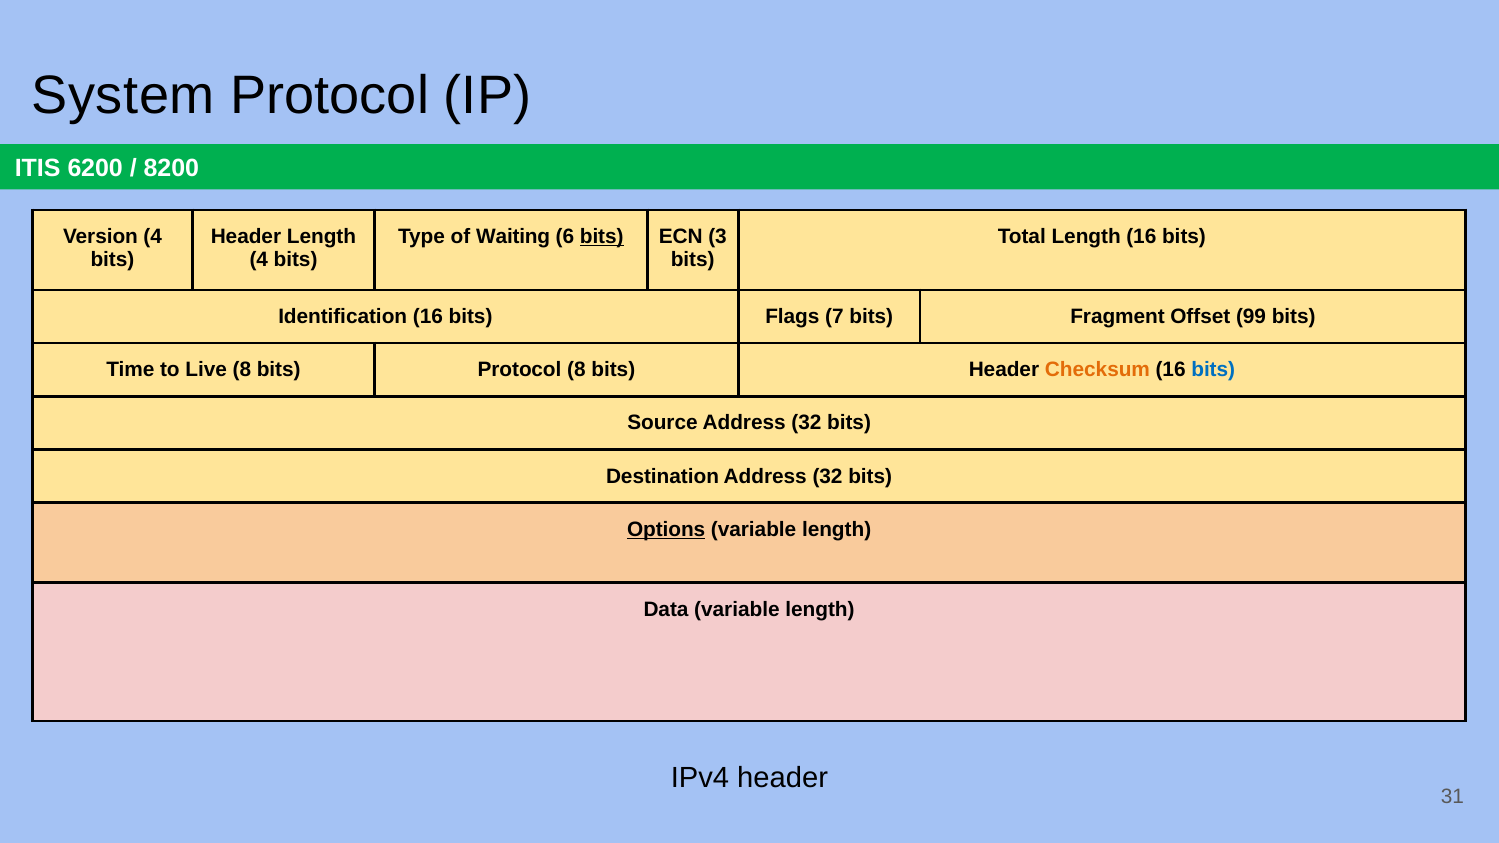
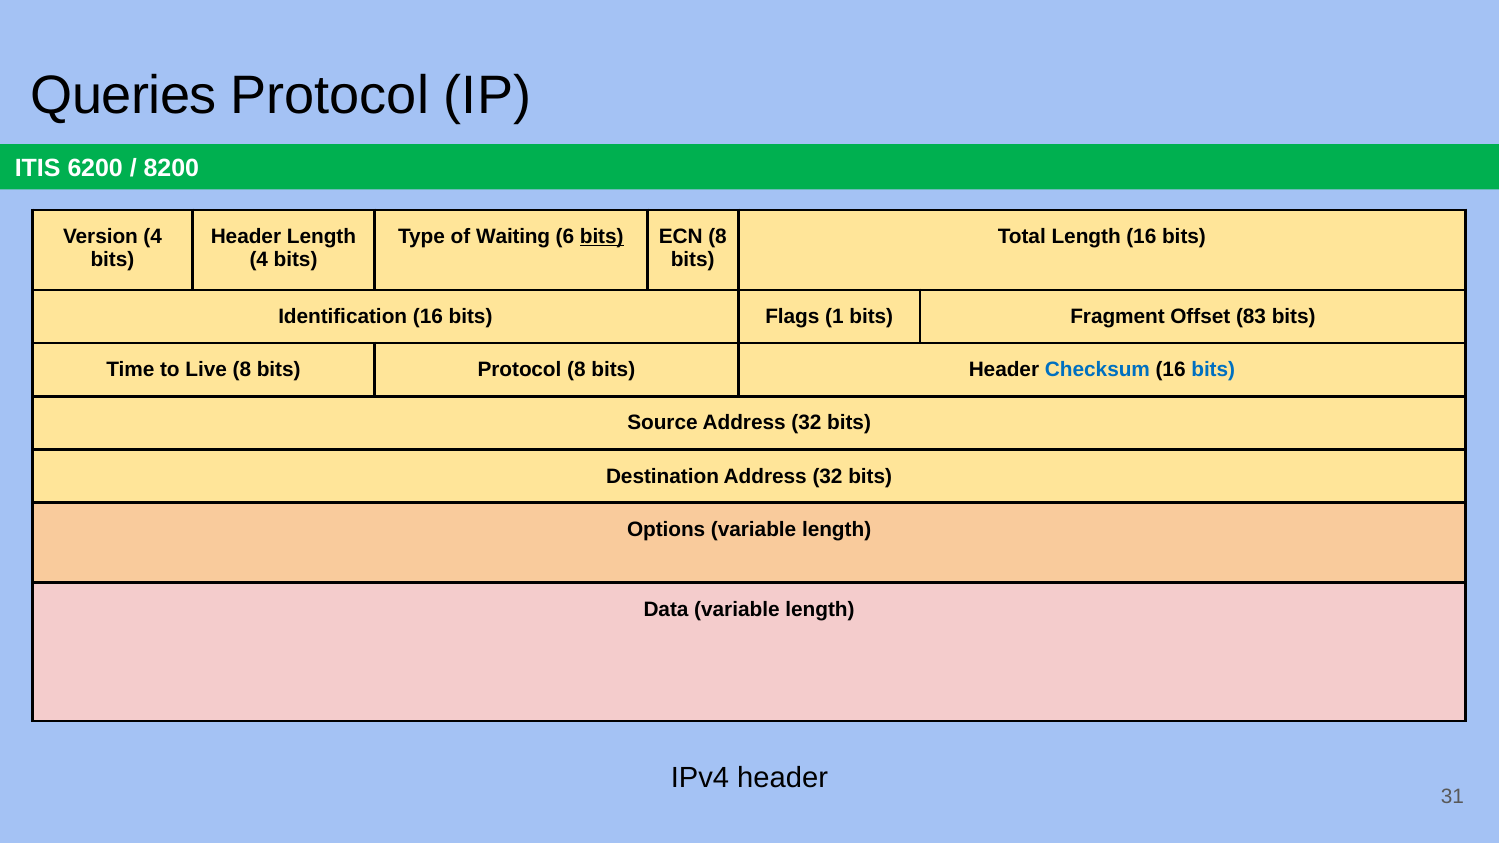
System: System -> Queries (124, 96)
ECN 3: 3 -> 8 (717, 237)
7: 7 -> 1 (834, 317)
99: 99 -> 83 (1251, 317)
Checksum colour: orange -> blue (1097, 370)
Options underline: present -> none (666, 529)
